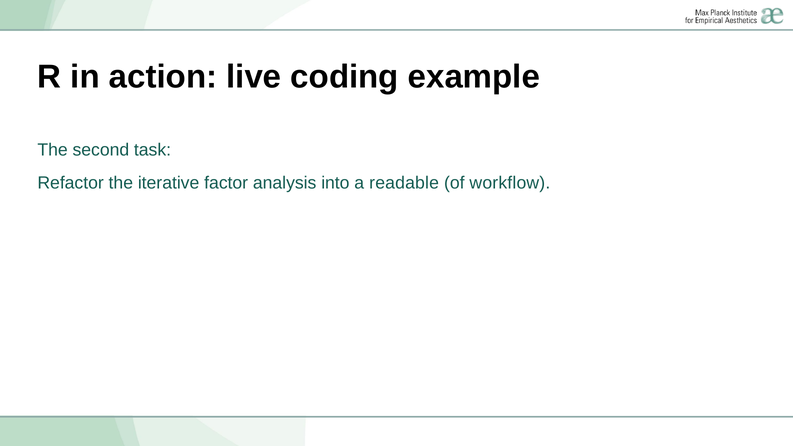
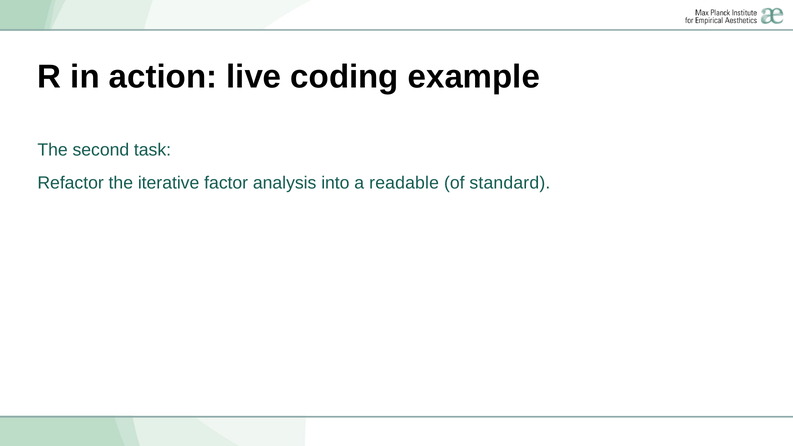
workflow: workflow -> standard (510, 183)
